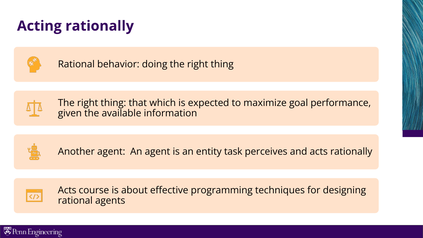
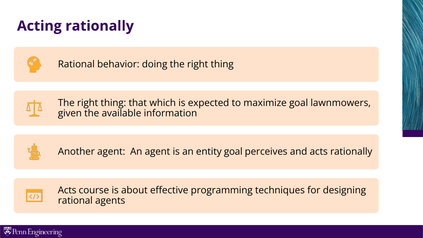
performance: performance -> lawnmowers (341, 103)
entity task: task -> goal (233, 152)
